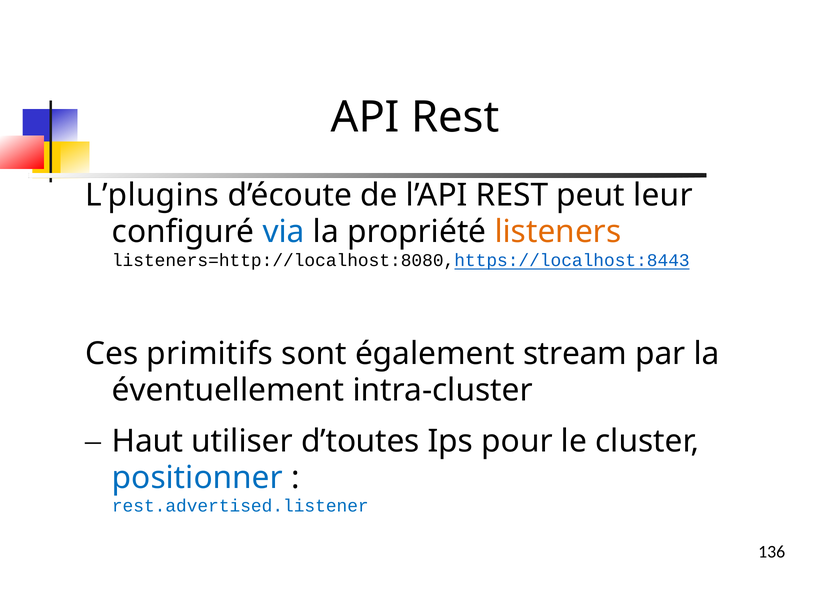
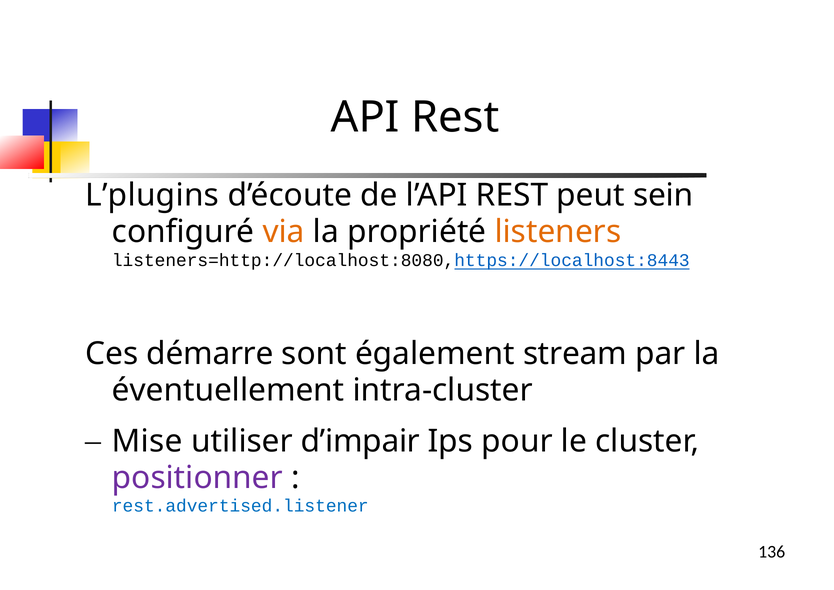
leur: leur -> sein (663, 195)
via colour: blue -> orange (284, 232)
primitifs: primitifs -> démarre (210, 354)
Haut: Haut -> Mise (147, 441)
d’toutes: d’toutes -> d’impair (360, 441)
positionner colour: blue -> purple (197, 477)
